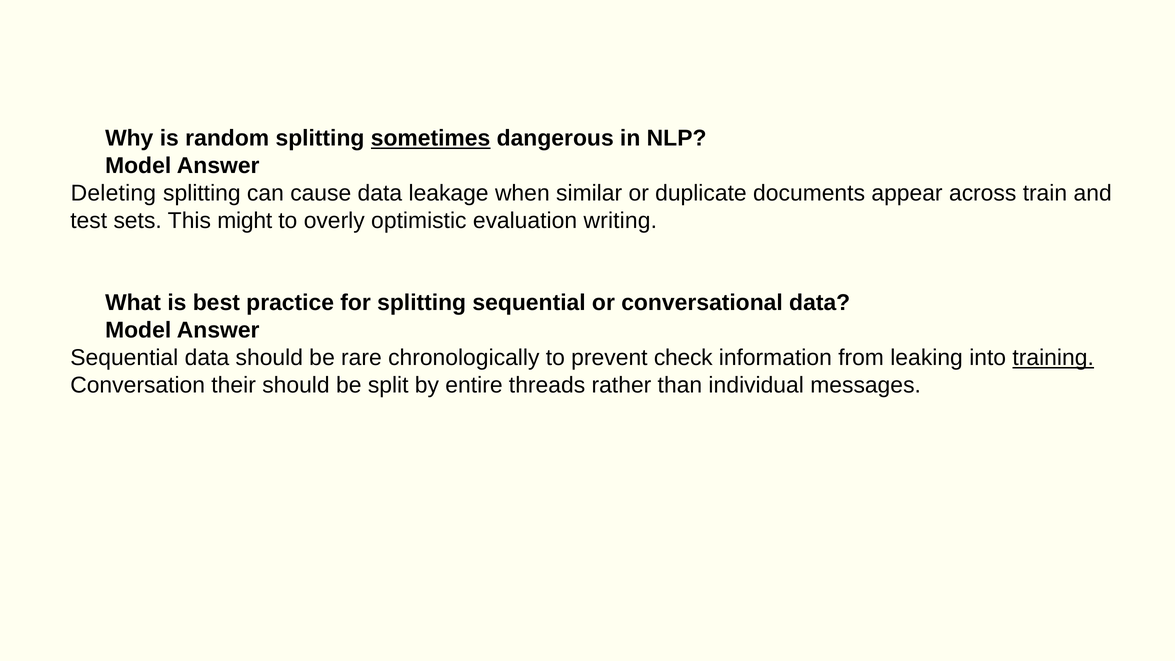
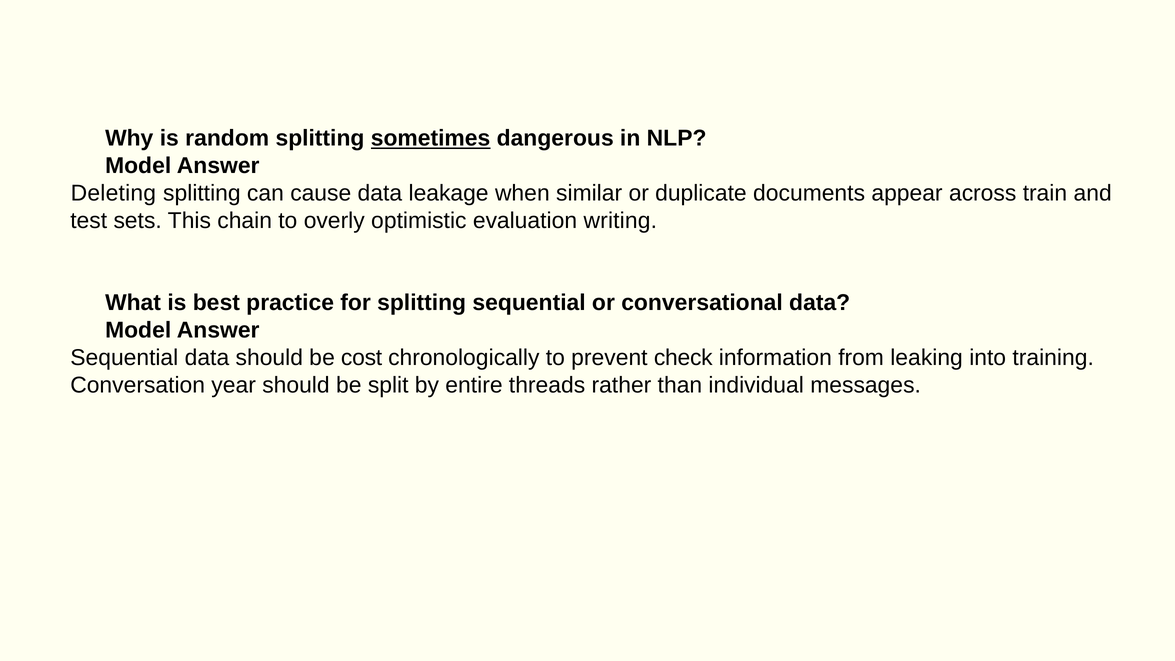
might: might -> chain (245, 221)
rare: rare -> cost (362, 358)
training underline: present -> none (1053, 358)
their: their -> year (234, 385)
